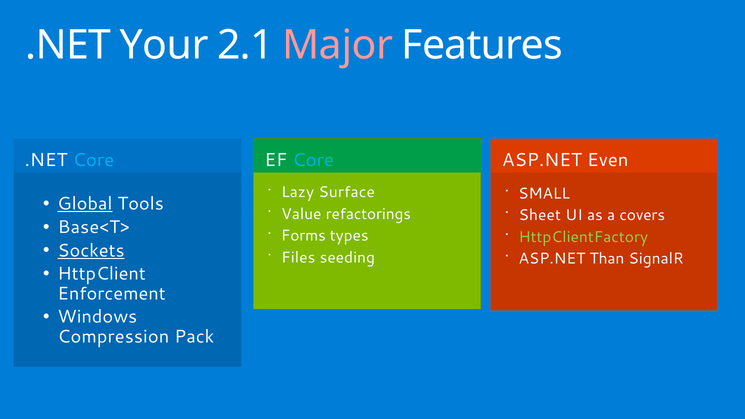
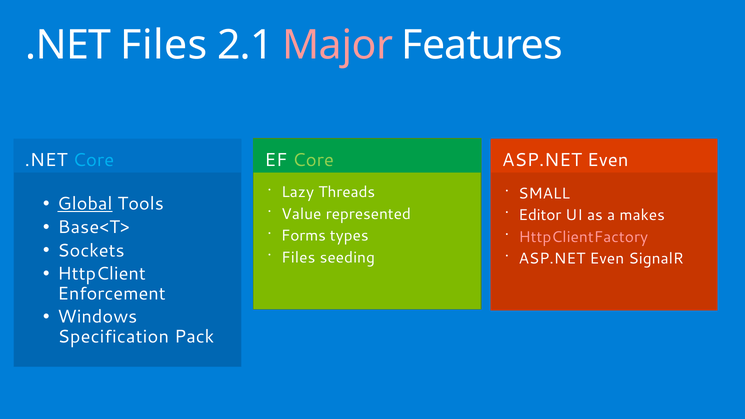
.NET Your: Your -> Files (164, 45)
Core colour: light blue -> light green (313, 160)
Surface: Surface -> Threads (347, 192)
refactorings: refactorings -> represented (368, 214)
Sheet: Sheet -> Editor (540, 215)
covers: covers -> makes (642, 215)
HttpClientFactory colour: light green -> pink (583, 237)
Sockets underline: present -> none (91, 251)
Than: Than -> Even (607, 259)
Compression: Compression -> Specification (113, 337)
